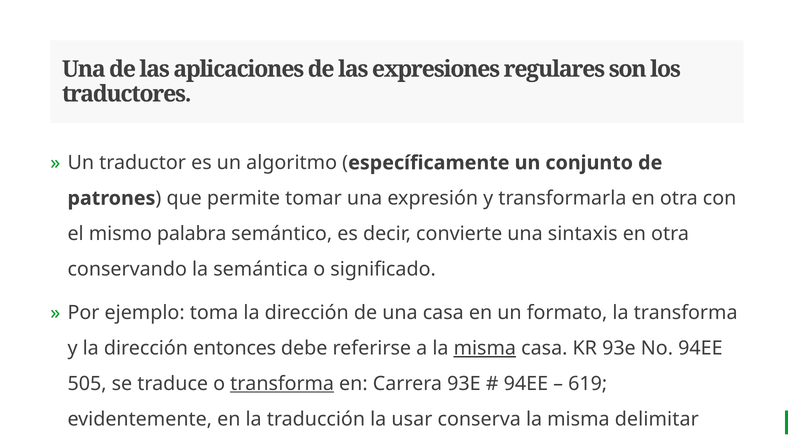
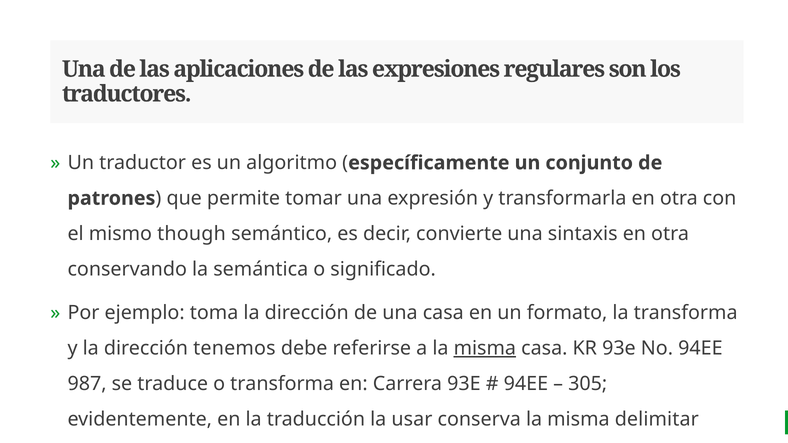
palabra: palabra -> though (192, 234)
entonces: entonces -> tenemos (234, 348)
505: 505 -> 987 (87, 384)
transforma underline: present -> none (282, 384)
619: 619 -> 305 (588, 384)
